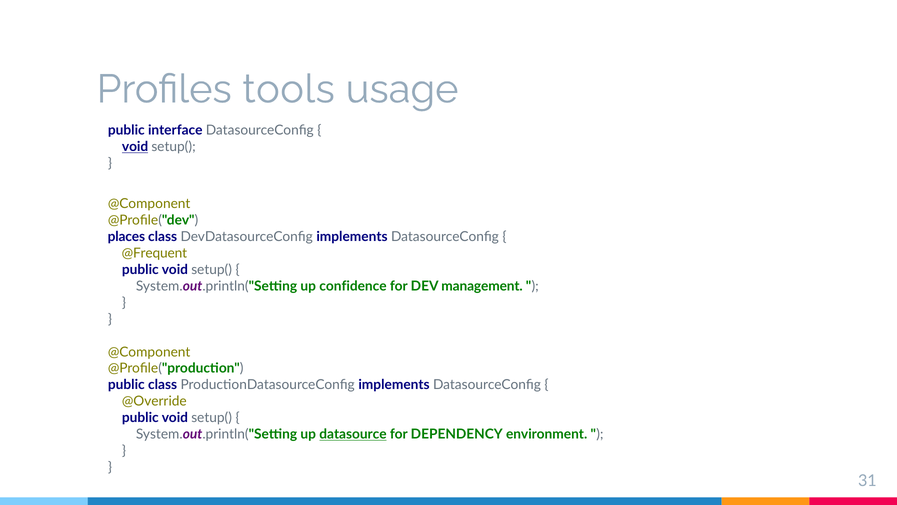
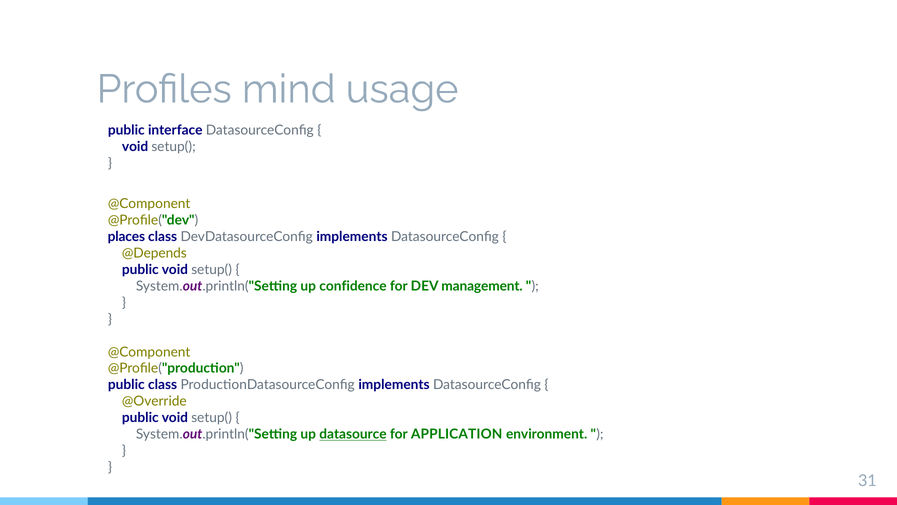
tools: tools -> mind (289, 89)
void underline: present -> none (135, 147)
@Frequent: @Frequent -> @Depends (154, 253)
DEPENDENCY: DEPENDENCY -> APPLICATION (457, 434)
